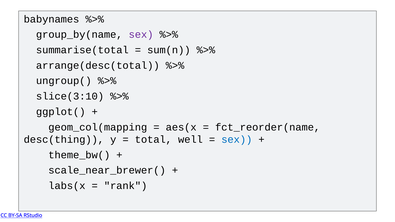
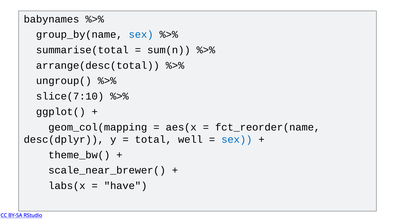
sex colour: purple -> blue (141, 35)
slice(3:10: slice(3:10 -> slice(7:10 (70, 96)
desc(thing: desc(thing -> desc(dplyr (64, 140)
rank: rank -> have (126, 186)
